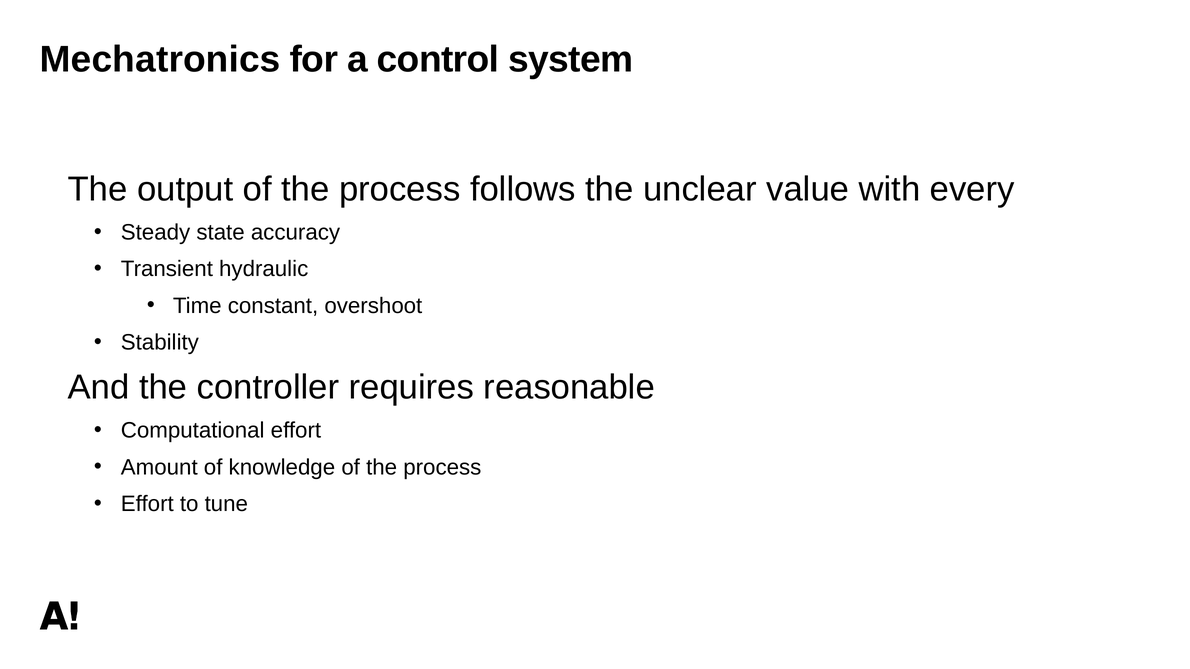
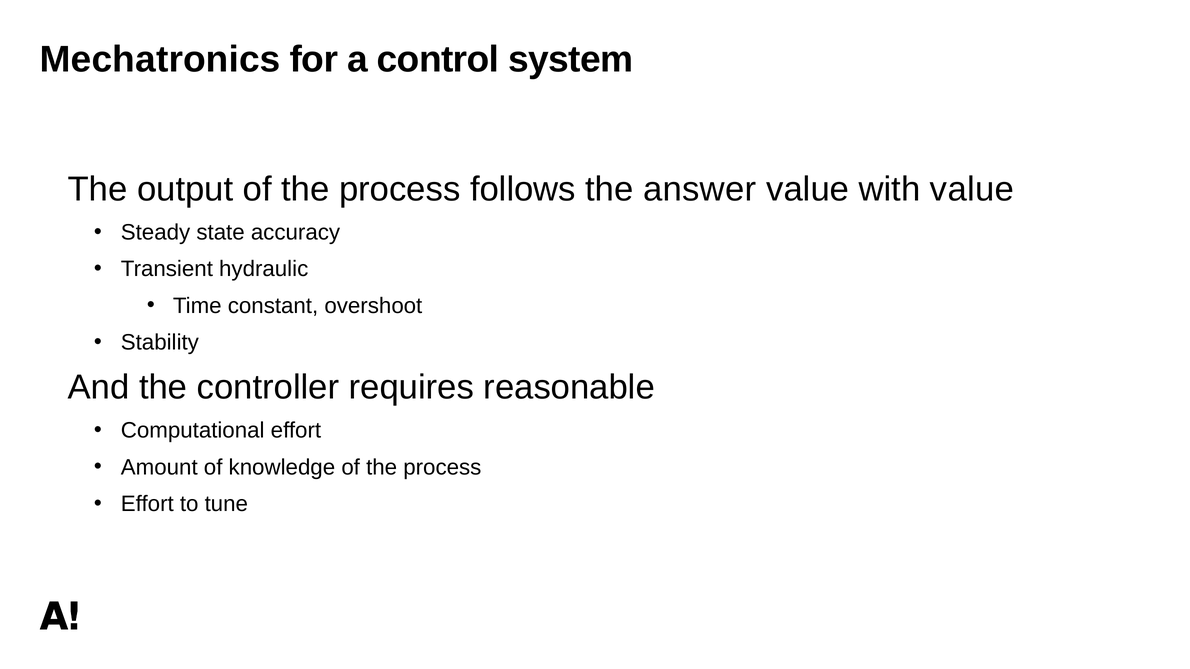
unclear: unclear -> answer (700, 189)
with every: every -> value (972, 189)
